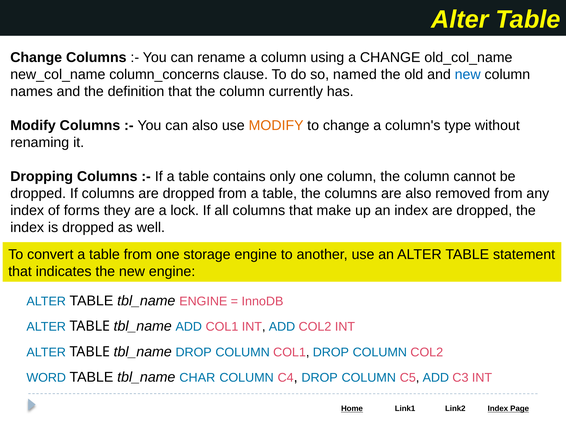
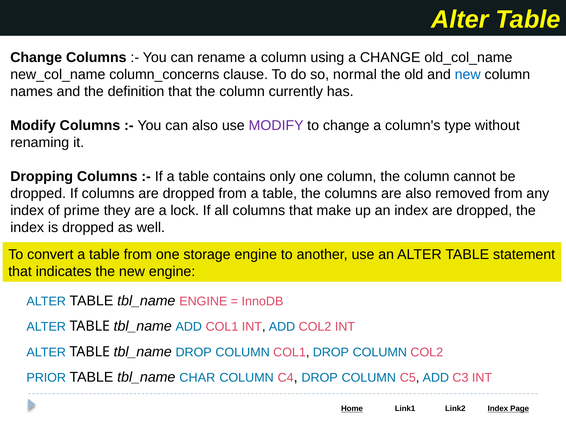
named: named -> normal (355, 74)
MODIFY colour: orange -> purple (276, 125)
forms: forms -> prime (82, 210)
WORD: WORD -> PRIOR (46, 377)
